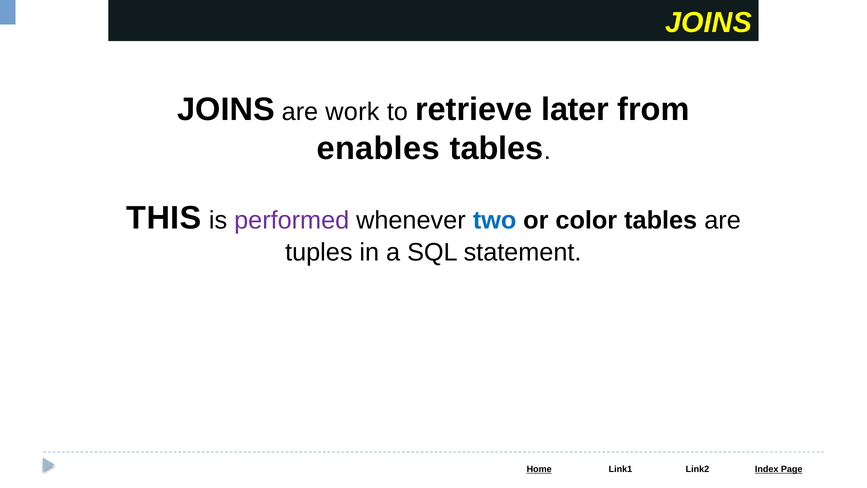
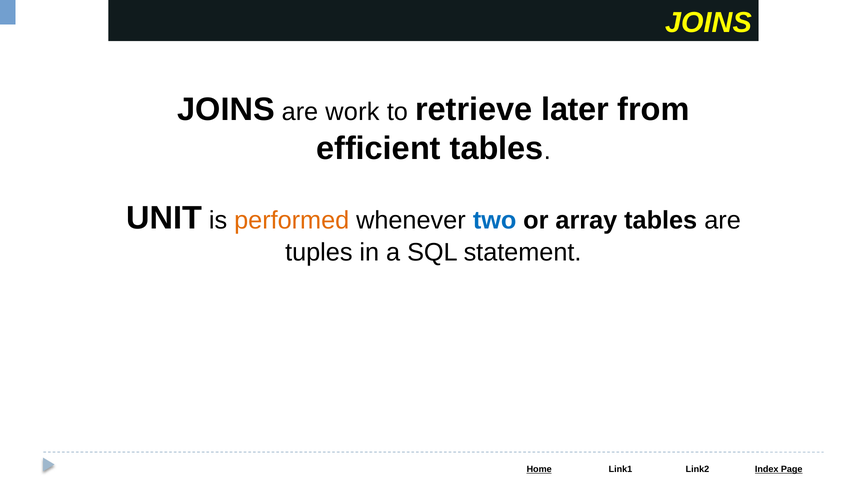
enables: enables -> efficient (378, 149)
THIS: THIS -> UNIT (164, 218)
performed colour: purple -> orange (292, 220)
color: color -> array (586, 220)
